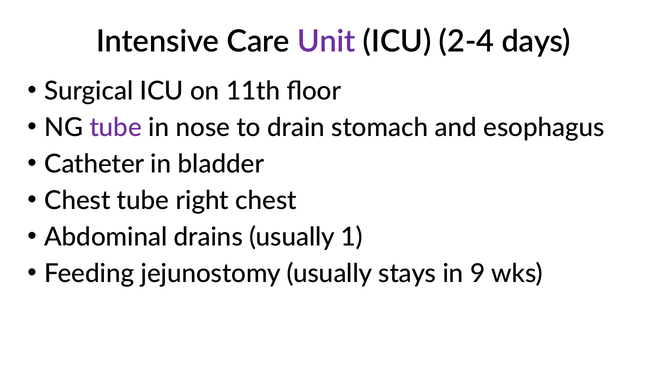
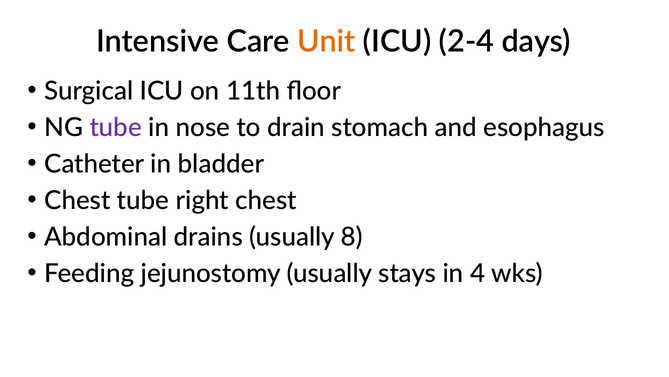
Unit colour: purple -> orange (326, 41)
1: 1 -> 8 (352, 237)
9: 9 -> 4 (478, 273)
